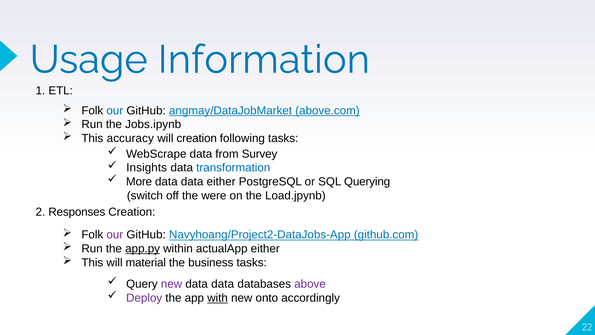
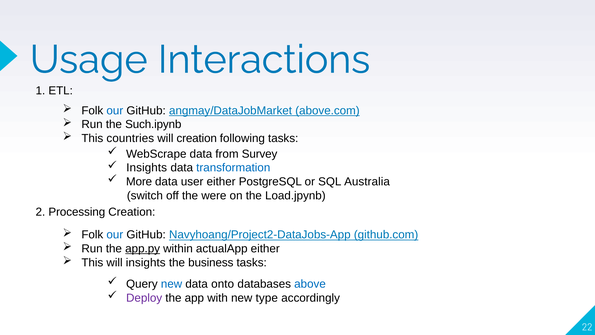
Information: Information -> Interactions (264, 60)
Jobs.ipynb: Jobs.ipynb -> Such.ipynb (153, 124)
accuracy: accuracy -> countries (130, 138)
data: data -> user (192, 182)
Querying: Querying -> Australia (367, 182)
Responses: Responses -> Processing (77, 212)
our colour: purple -> blue (115, 235)
will material: material -> insights (146, 262)
new colour: purple -> blue (172, 284)
data: data -> onto (223, 284)
above colour: purple -> blue (310, 284)
with underline: present -> none (218, 298)
onto: onto -> type (267, 298)
